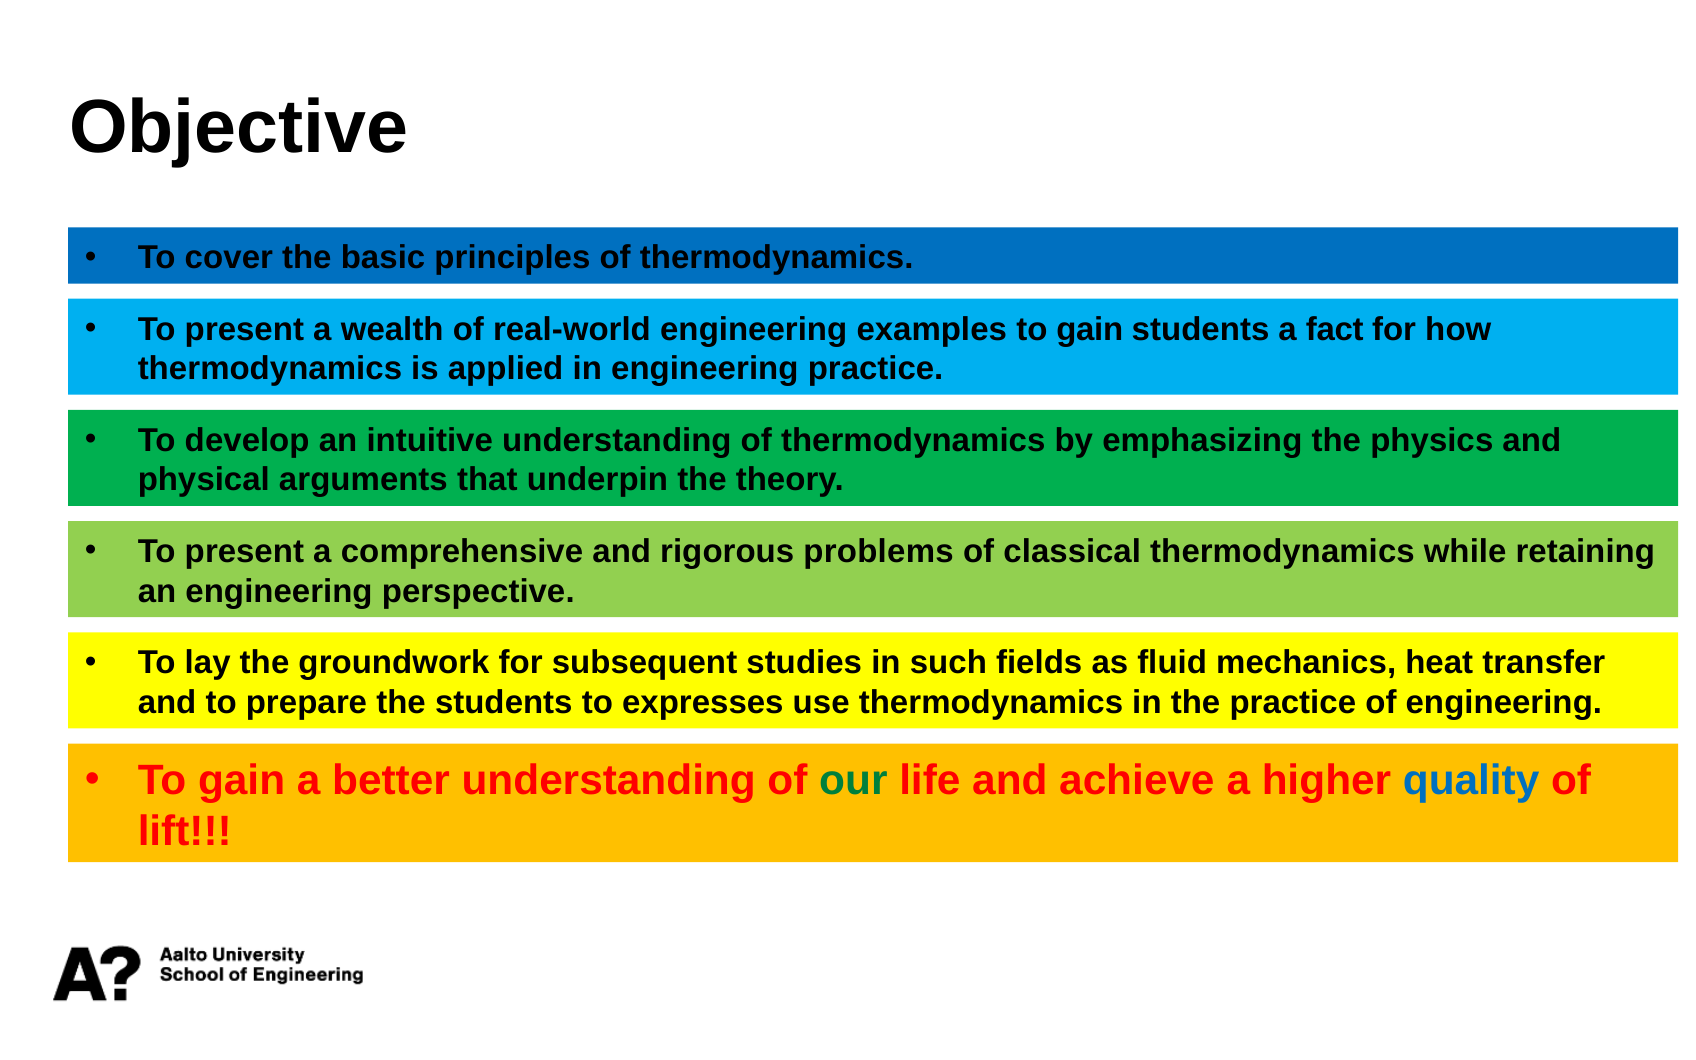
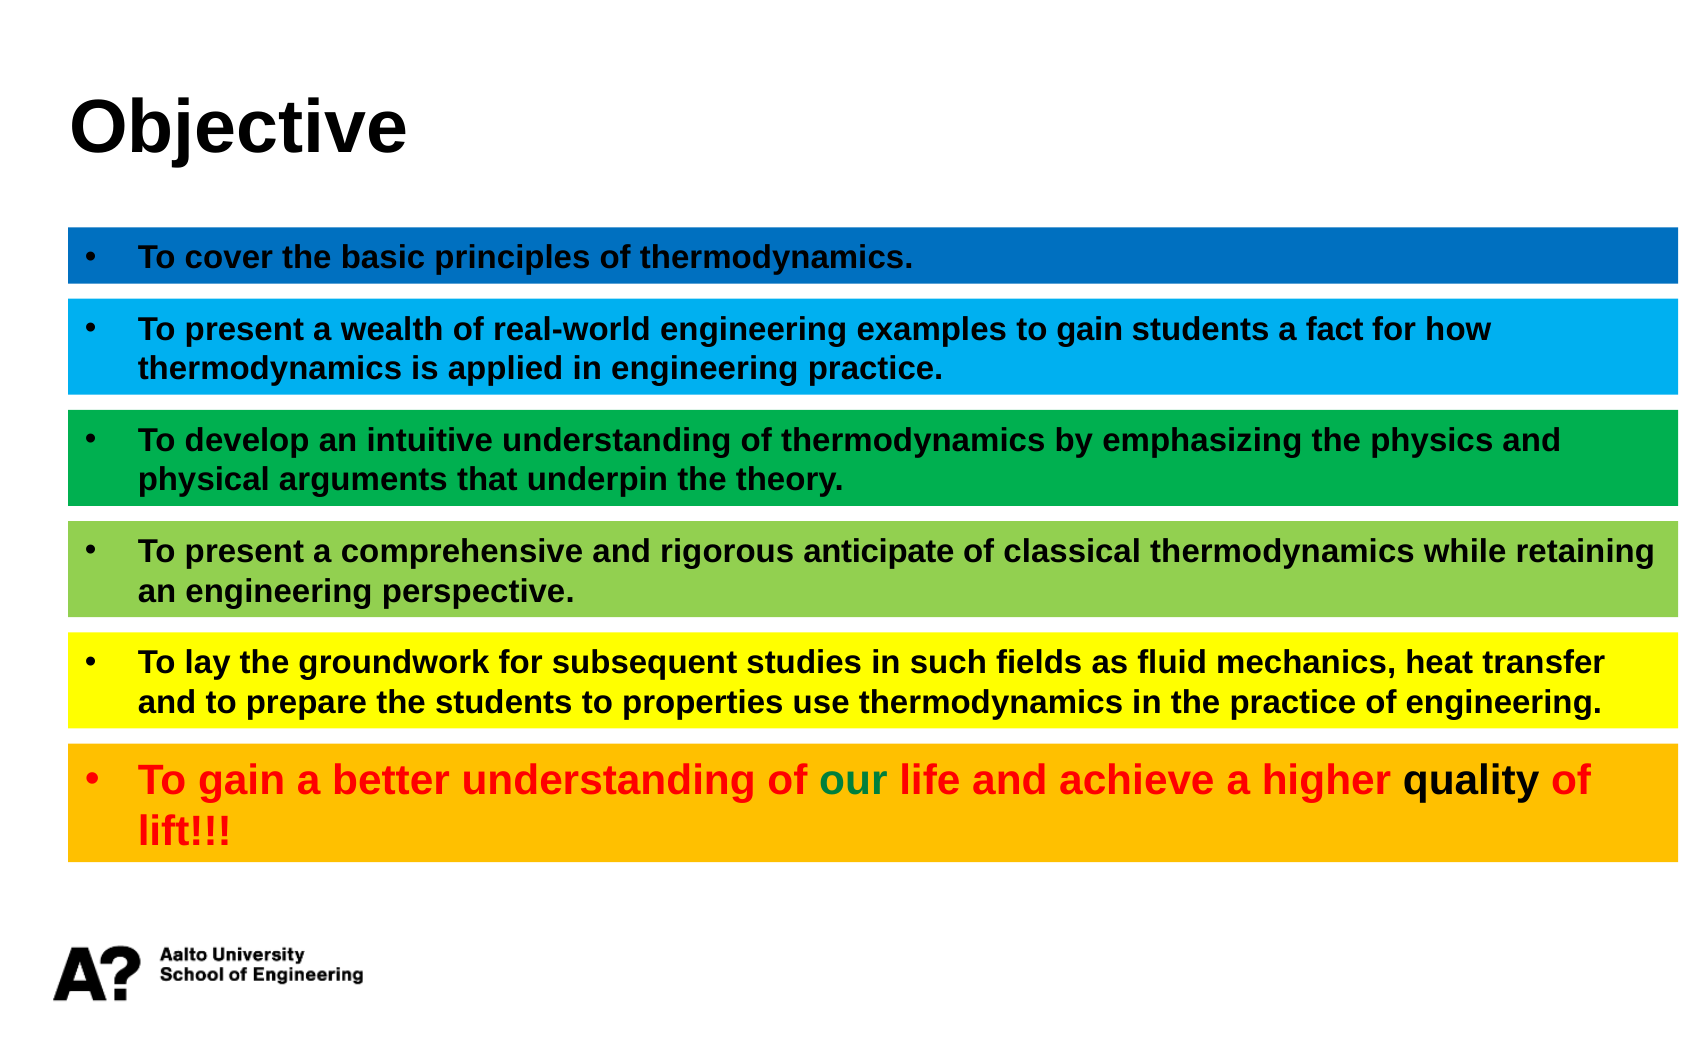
problems: problems -> anticipate (879, 552)
expresses: expresses -> properties (703, 703)
quality colour: blue -> black (1471, 780)
